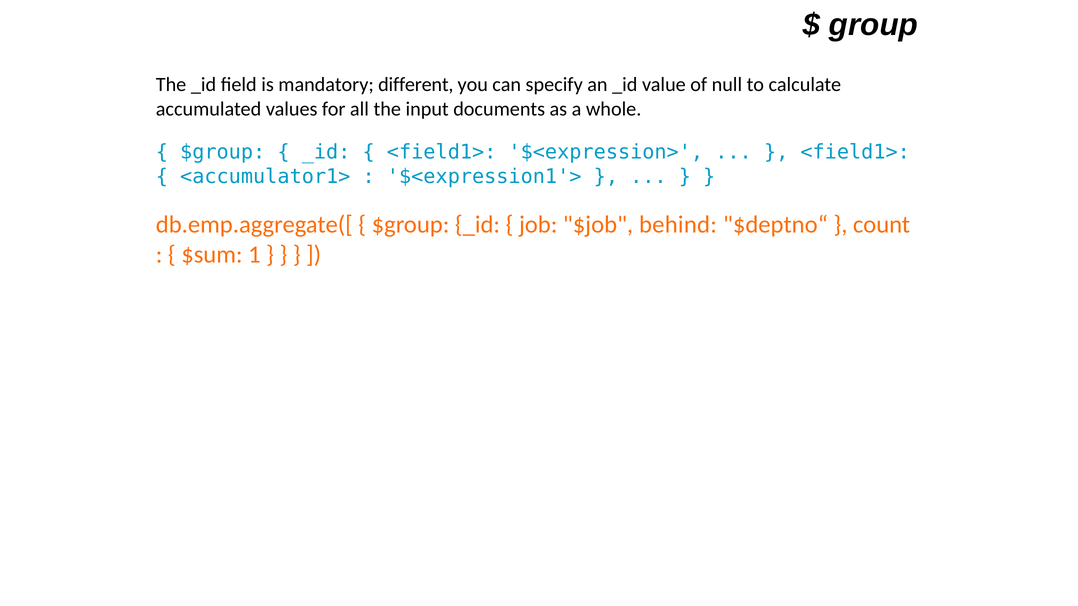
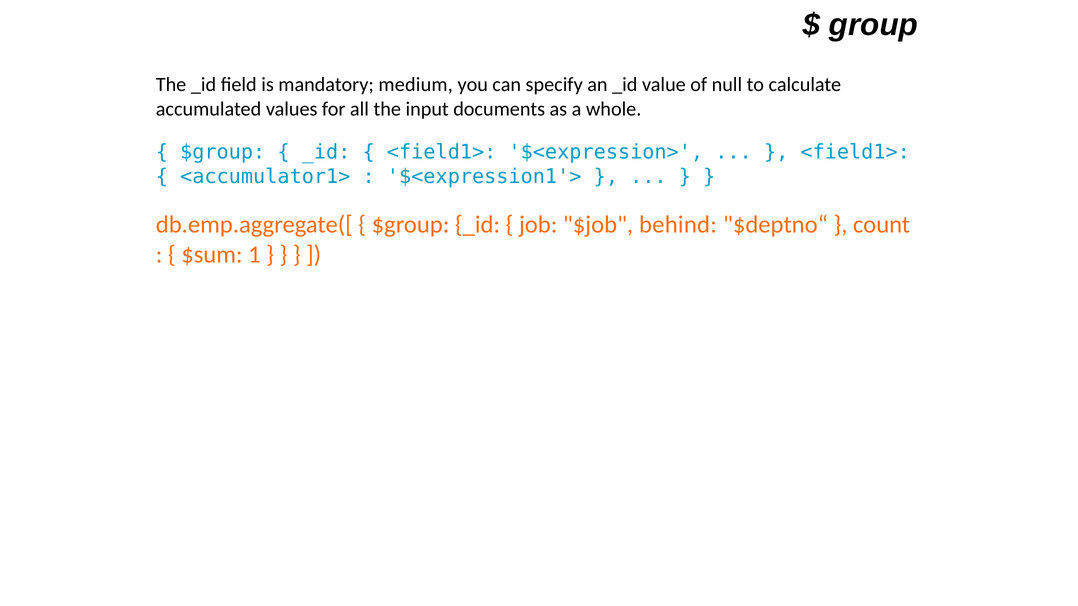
different: different -> medium (416, 85)
